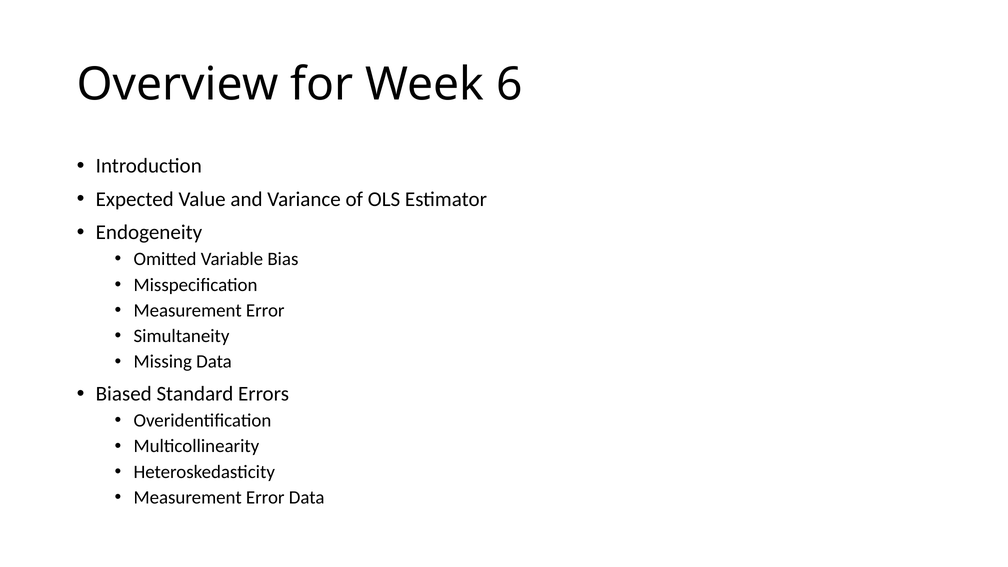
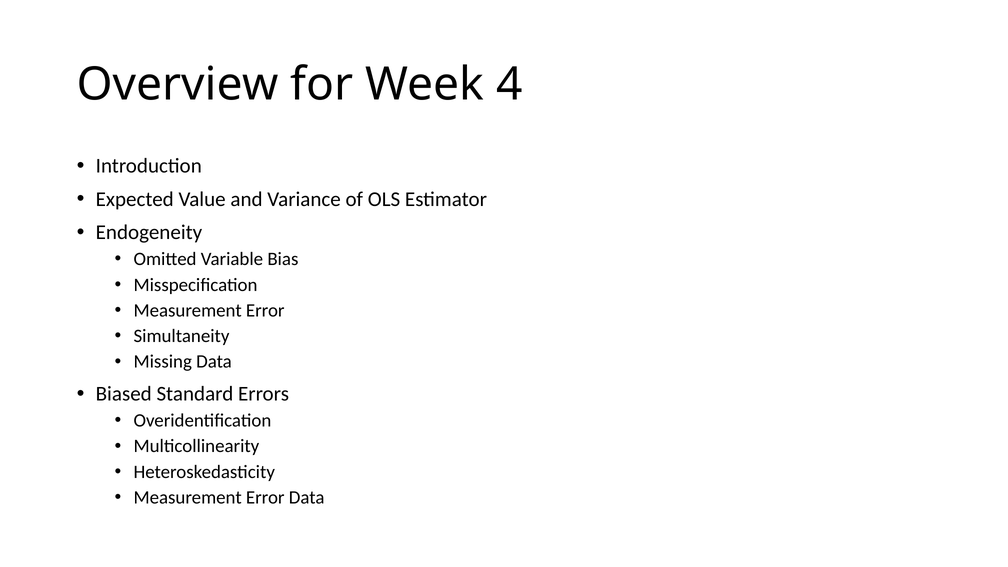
6: 6 -> 4 (509, 85)
